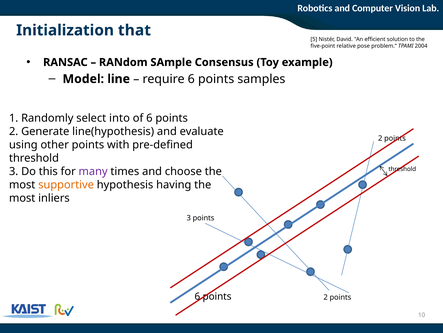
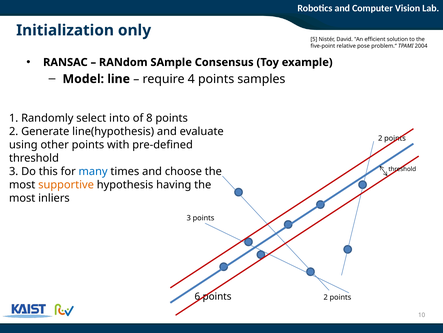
that: that -> only (135, 30)
require 6: 6 -> 4 (191, 79)
of 6: 6 -> 8 (149, 118)
many colour: purple -> blue (93, 171)
